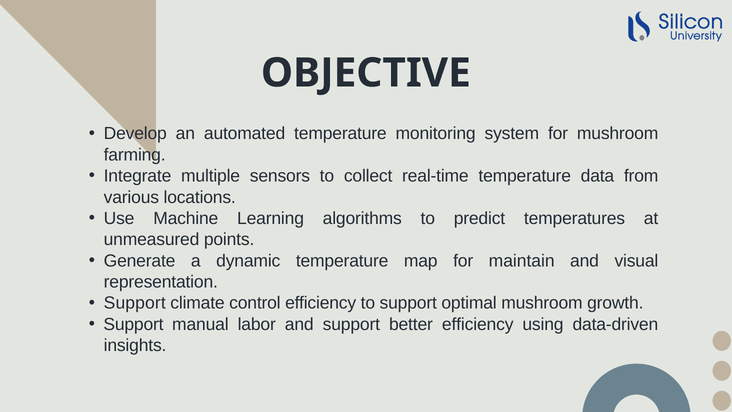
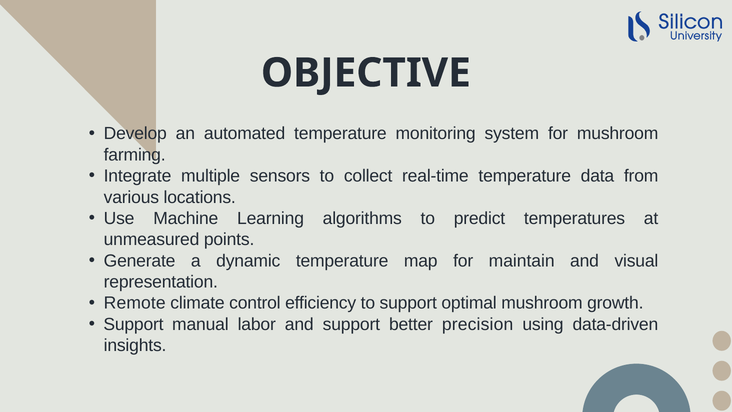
Support: Support -> Remote (135, 303)
better efficiency: efficiency -> precision (478, 324)
